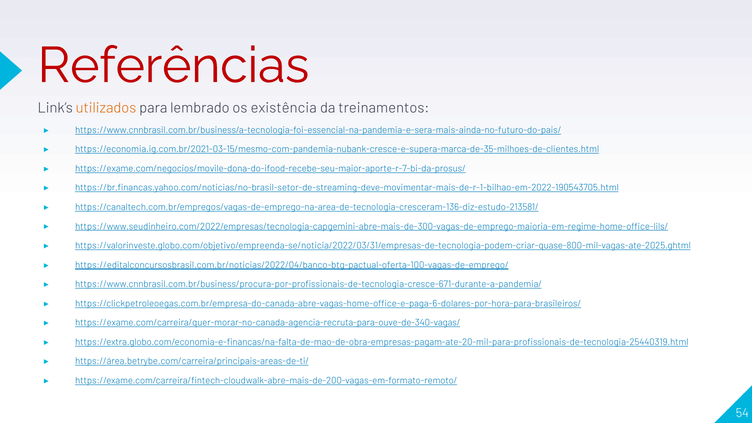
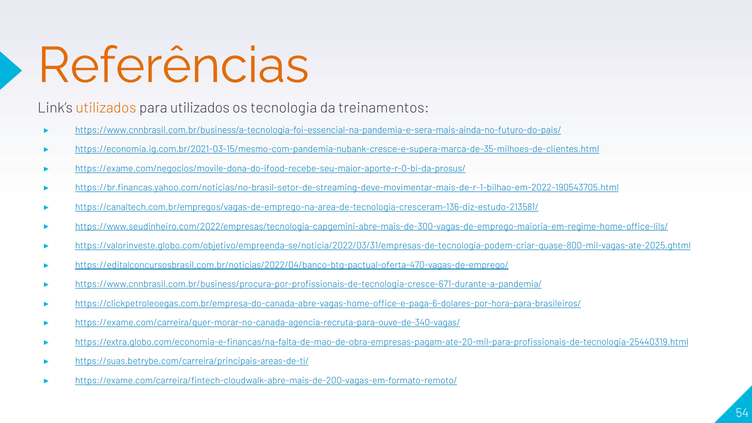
Referências colour: red -> orange (173, 66)
para lembrado: lembrado -> utilizados (200, 108)
existência: existência -> tecnologia (284, 108)
https://exame.com/negocios/movile-dona-do-ifood-recebe-seu-maior-aporte-r-7-bi-da-prosus/: https://exame.com/negocios/movile-dona-do-ifood-recebe-seu-maior-aporte-r-7-bi-da-prosus/ -> https://exame.com/negocios/movile-dona-do-ifood-recebe-seu-maior-aporte-r-0-bi-da-prosus/ (270, 169)
https://editalconcursosbrasil.com.br/noticias/2022/04/banco-btg-pactual-oferta-100-vagas-de-emprego/: https://editalconcursosbrasil.com.br/noticias/2022/04/banco-btg-pactual-oferta-100-vagas-de-emprego/ -> https://editalconcursosbrasil.com.br/noticias/2022/04/banco-btg-pactual-oferta-470-vagas-de-emprego/ (292, 265)
https://área.betrybe.com/carreira/principais-areas-de-ti/: https://área.betrybe.com/carreira/principais-areas-de-ti/ -> https://suas.betrybe.com/carreira/principais-areas-de-ti/ (192, 361)
